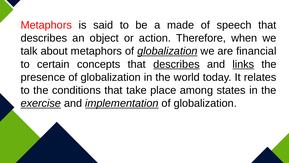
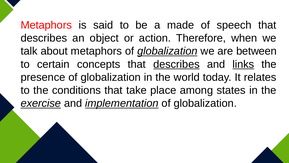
financial: financial -> between (256, 51)
